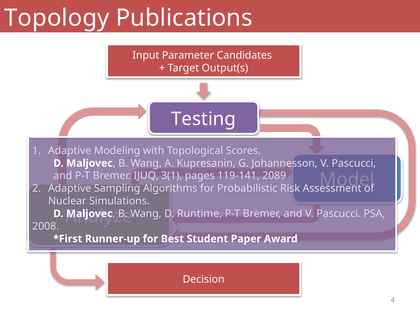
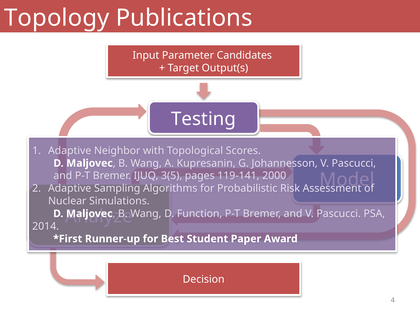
Modeling: Modeling -> Neighbor (117, 151)
3(1: 3(1 -> 3(5 (172, 176)
2089: 2089 -> 2000 (274, 176)
Runtime: Runtime -> Function (200, 214)
2008: 2008 -> 2014 (46, 226)
